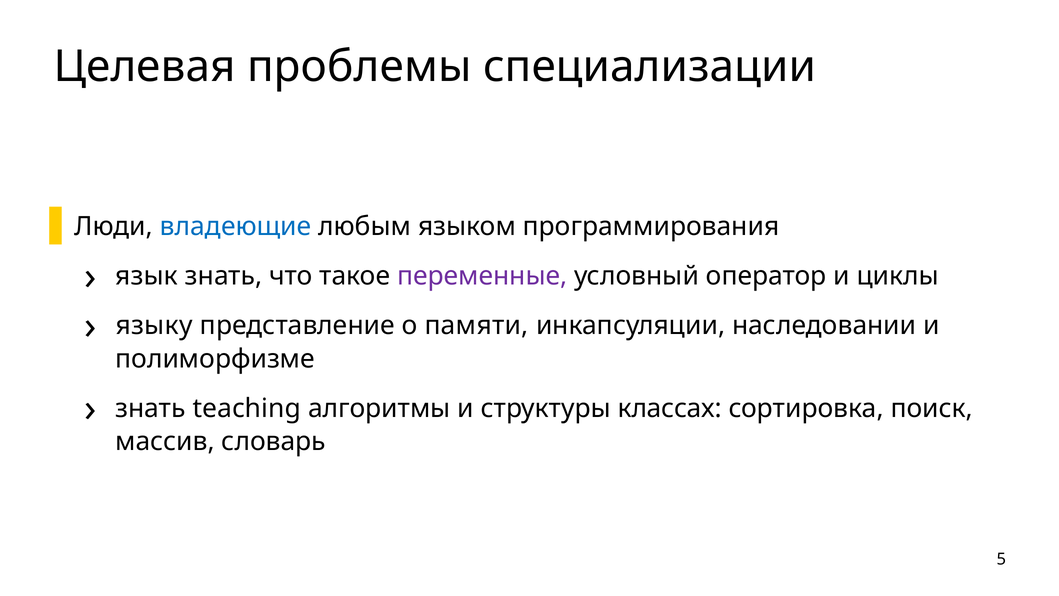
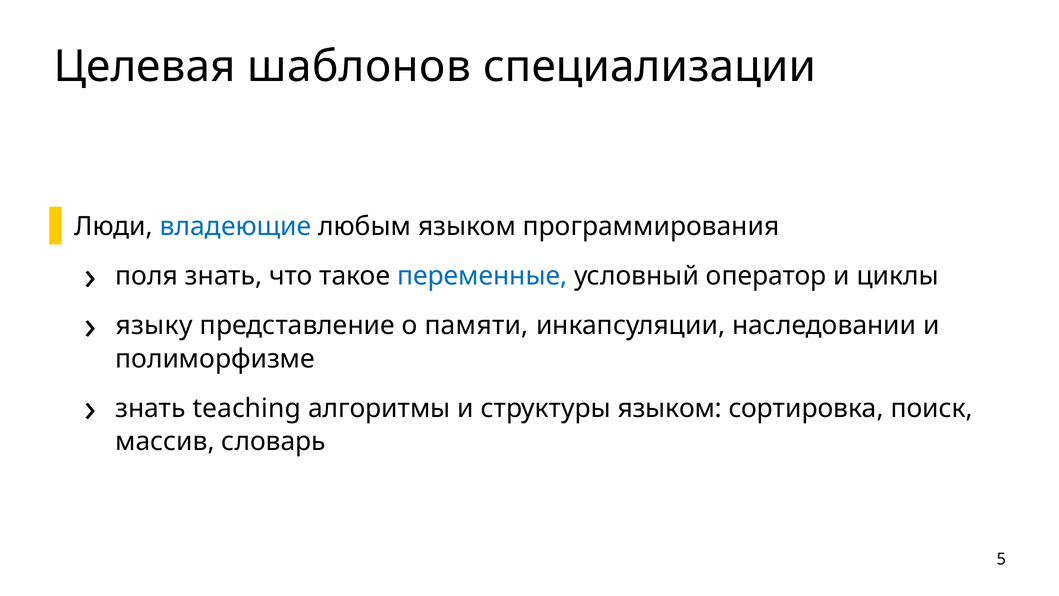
проблемы: проблемы -> шаблонов (359, 67)
язык: язык -> поля (147, 276)
переменные colour: purple -> blue (482, 276)
структуры классах: классах -> языком (670, 408)
